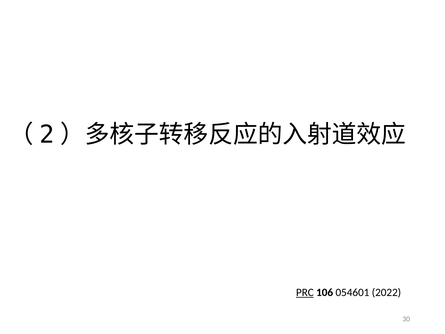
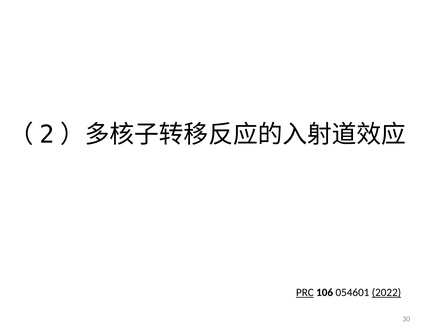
2022 underline: none -> present (386, 292)
